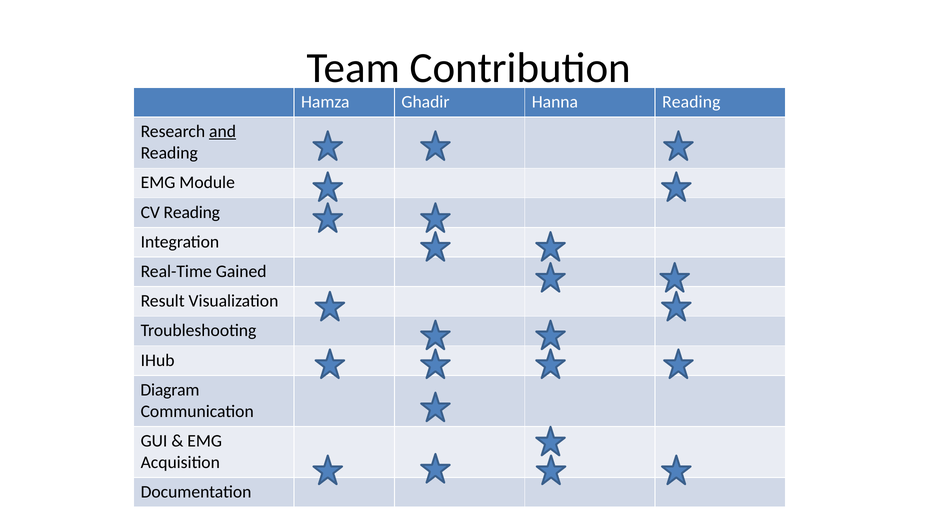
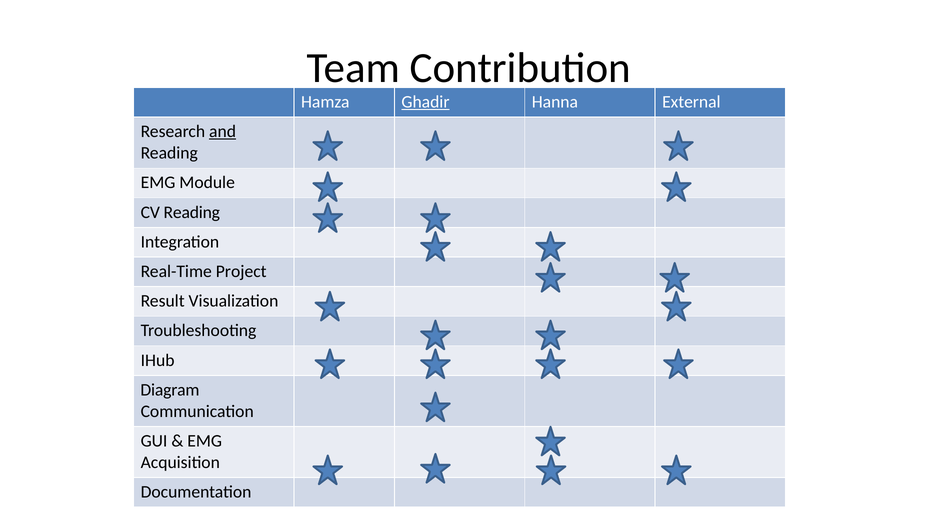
Ghadir underline: none -> present (425, 102)
Hanna Reading: Reading -> External (691, 102)
Gained: Gained -> Project (241, 271)
